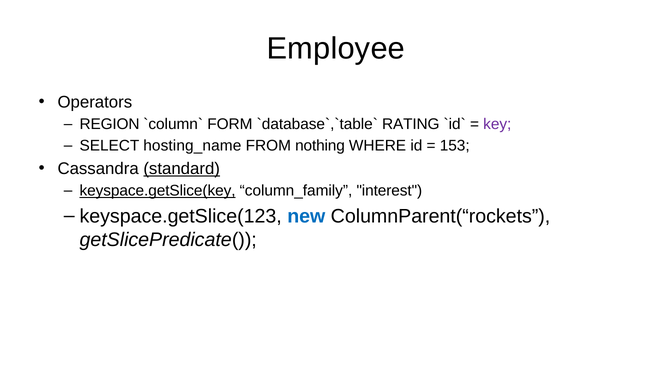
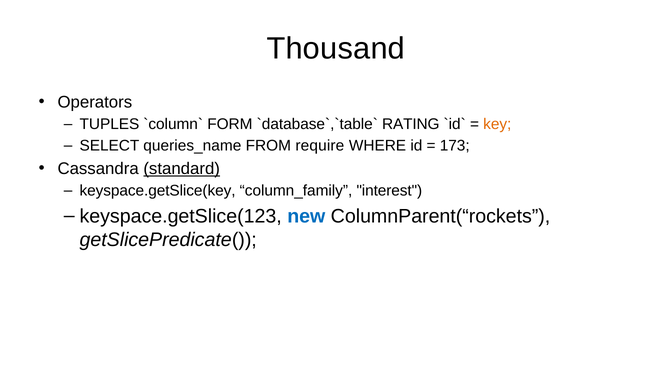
Employee: Employee -> Thousand (336, 49)
REGION: REGION -> TUPLES (109, 124)
key colour: purple -> orange (497, 124)
hosting_name: hosting_name -> queries_name (192, 146)
nothing: nothing -> require (320, 146)
153: 153 -> 173 (455, 146)
keyspace.getSlice(key underline: present -> none (158, 191)
